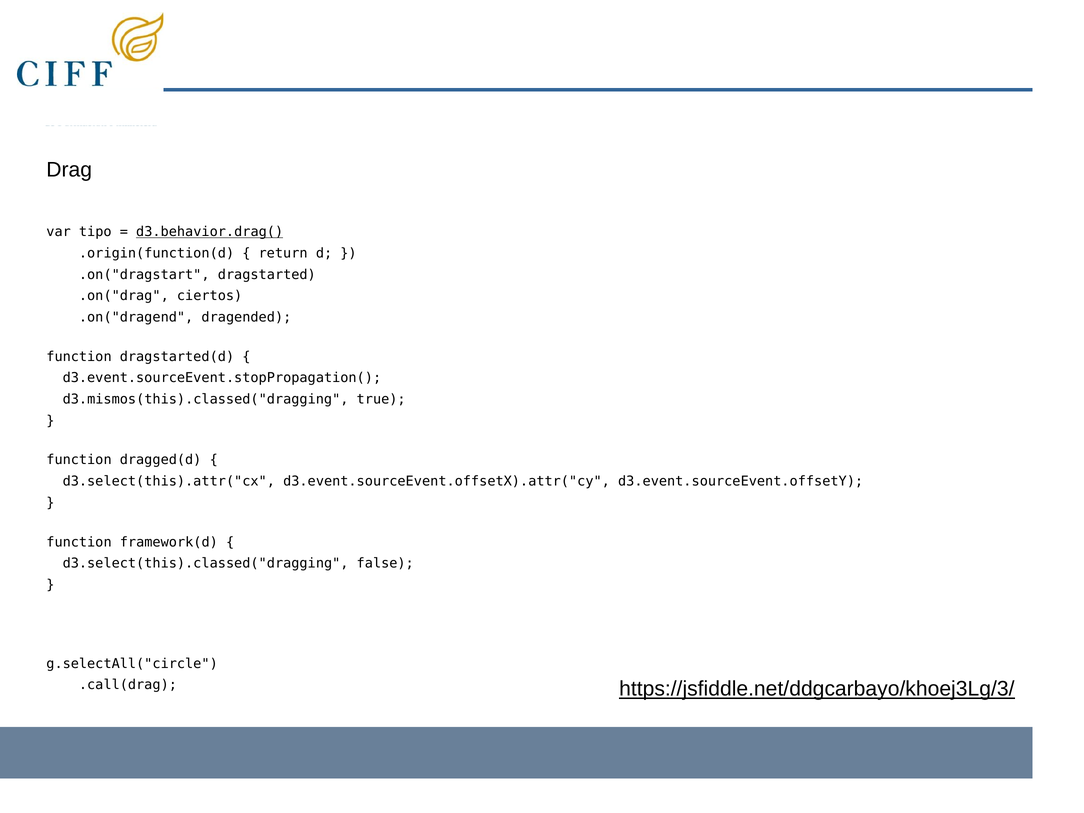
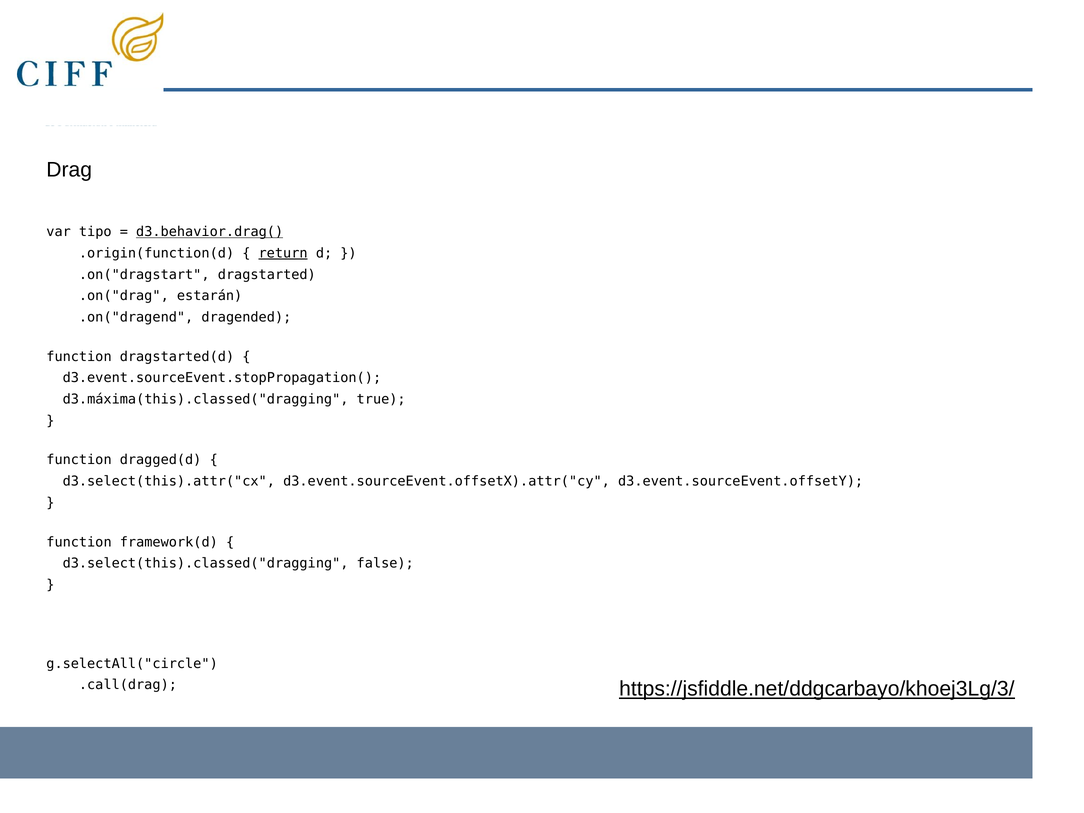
return underline: none -> present (283, 253)
ciertos: ciertos -> estarán (210, 296)
d3.mismos(this).classed("dragging: d3.mismos(this).classed("dragging -> d3.máxima(this).classed("dragging (206, 399)
